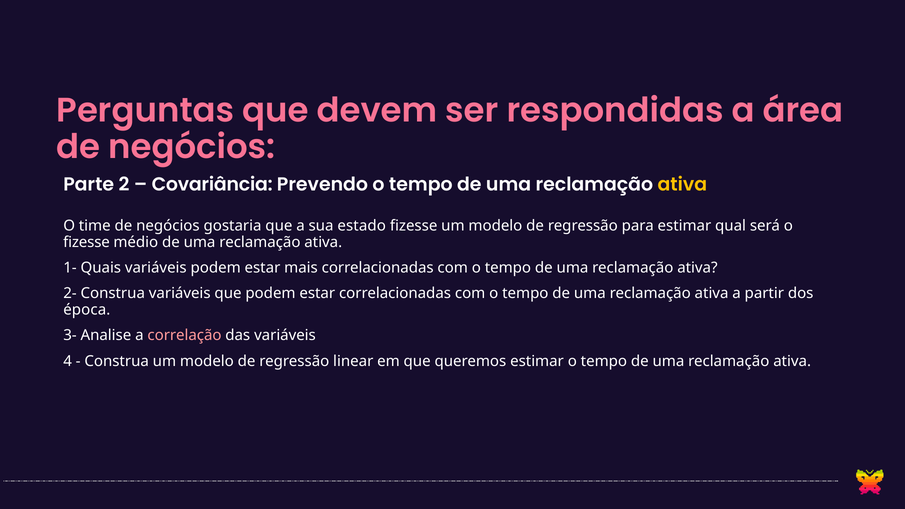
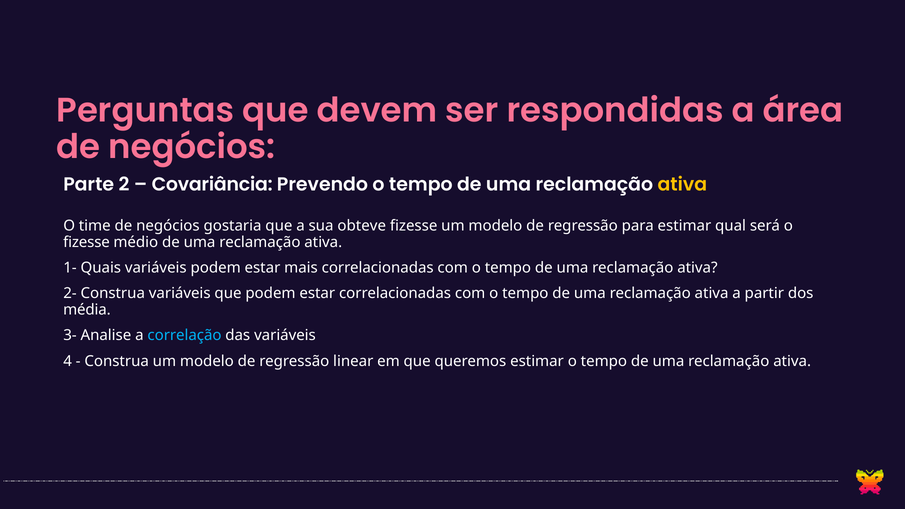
estado: estado -> obteve (362, 226)
época: época -> média (87, 310)
correlação colour: pink -> light blue (185, 336)
